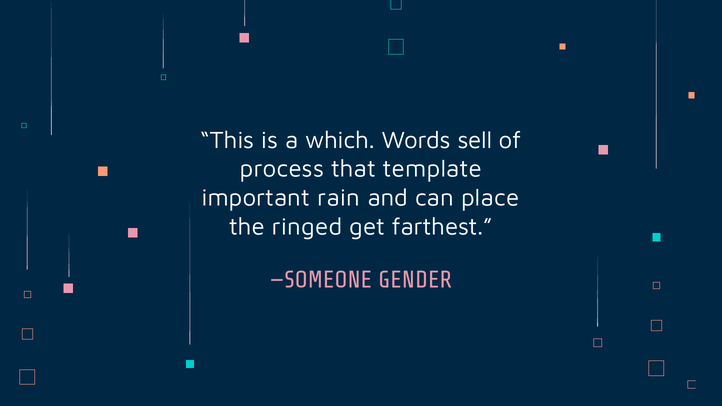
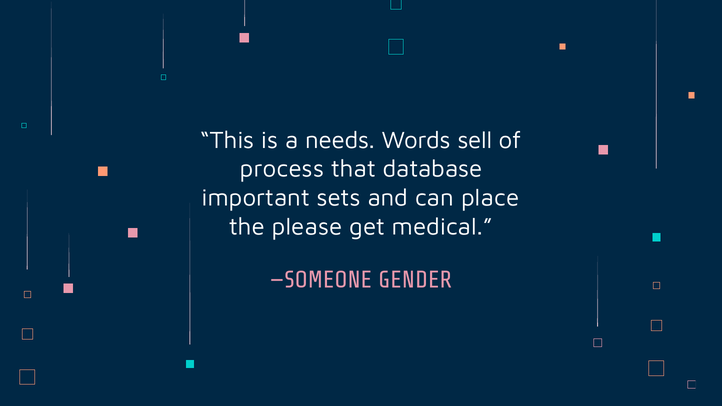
which: which -> needs (340, 140)
template: template -> database (433, 169)
rain: rain -> sets (339, 198)
ringed: ringed -> please (307, 227)
farthest: farthest -> medical (442, 227)
